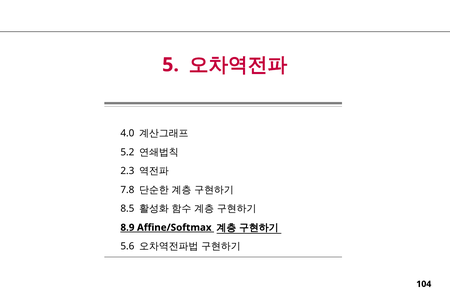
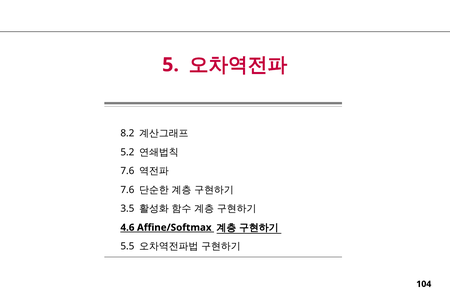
4.0: 4.0 -> 8.2 (127, 133)
2.3: 2.3 -> 7.6 (127, 171)
7.8: 7.8 -> 7.6 (127, 190)
8.5: 8.5 -> 3.5 (127, 208)
8.9: 8.9 -> 4.6 (127, 227)
5.6: 5.6 -> 5.5 (127, 246)
